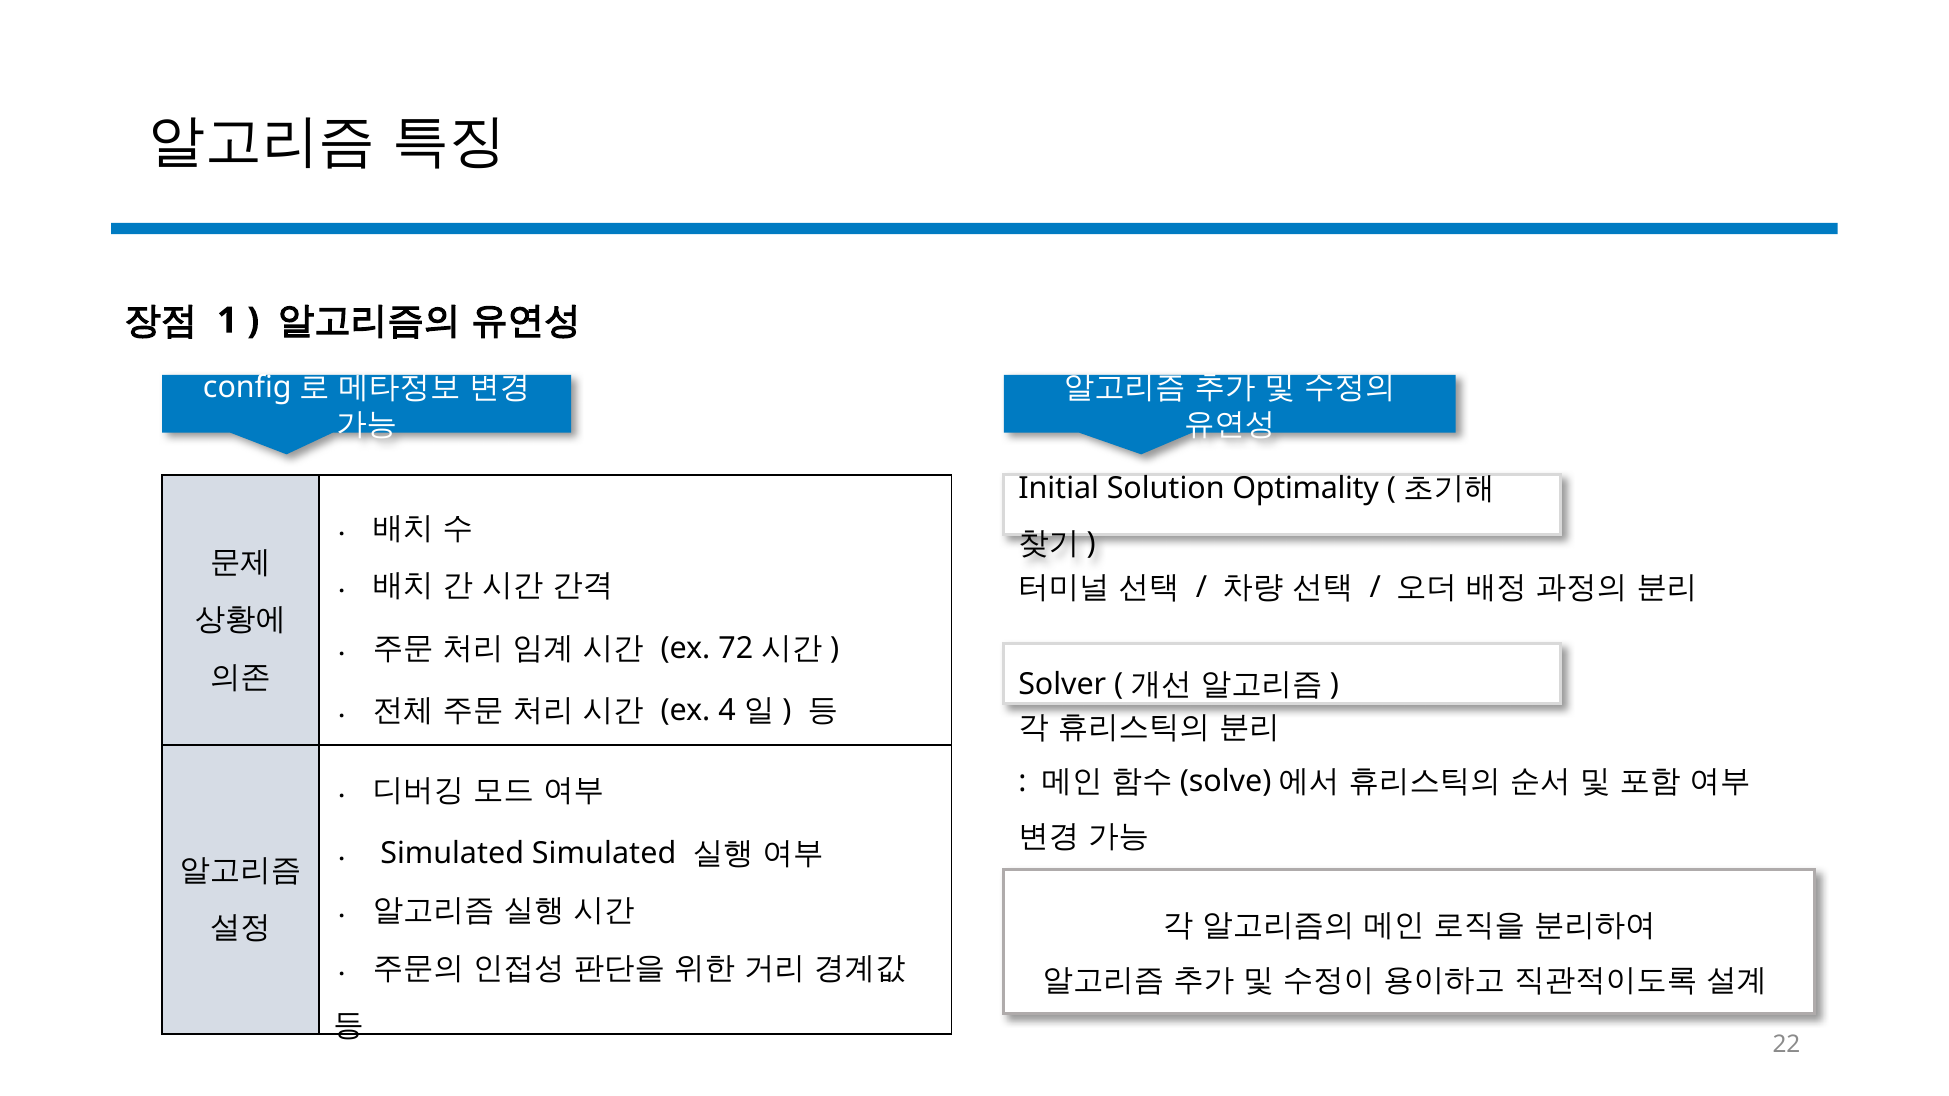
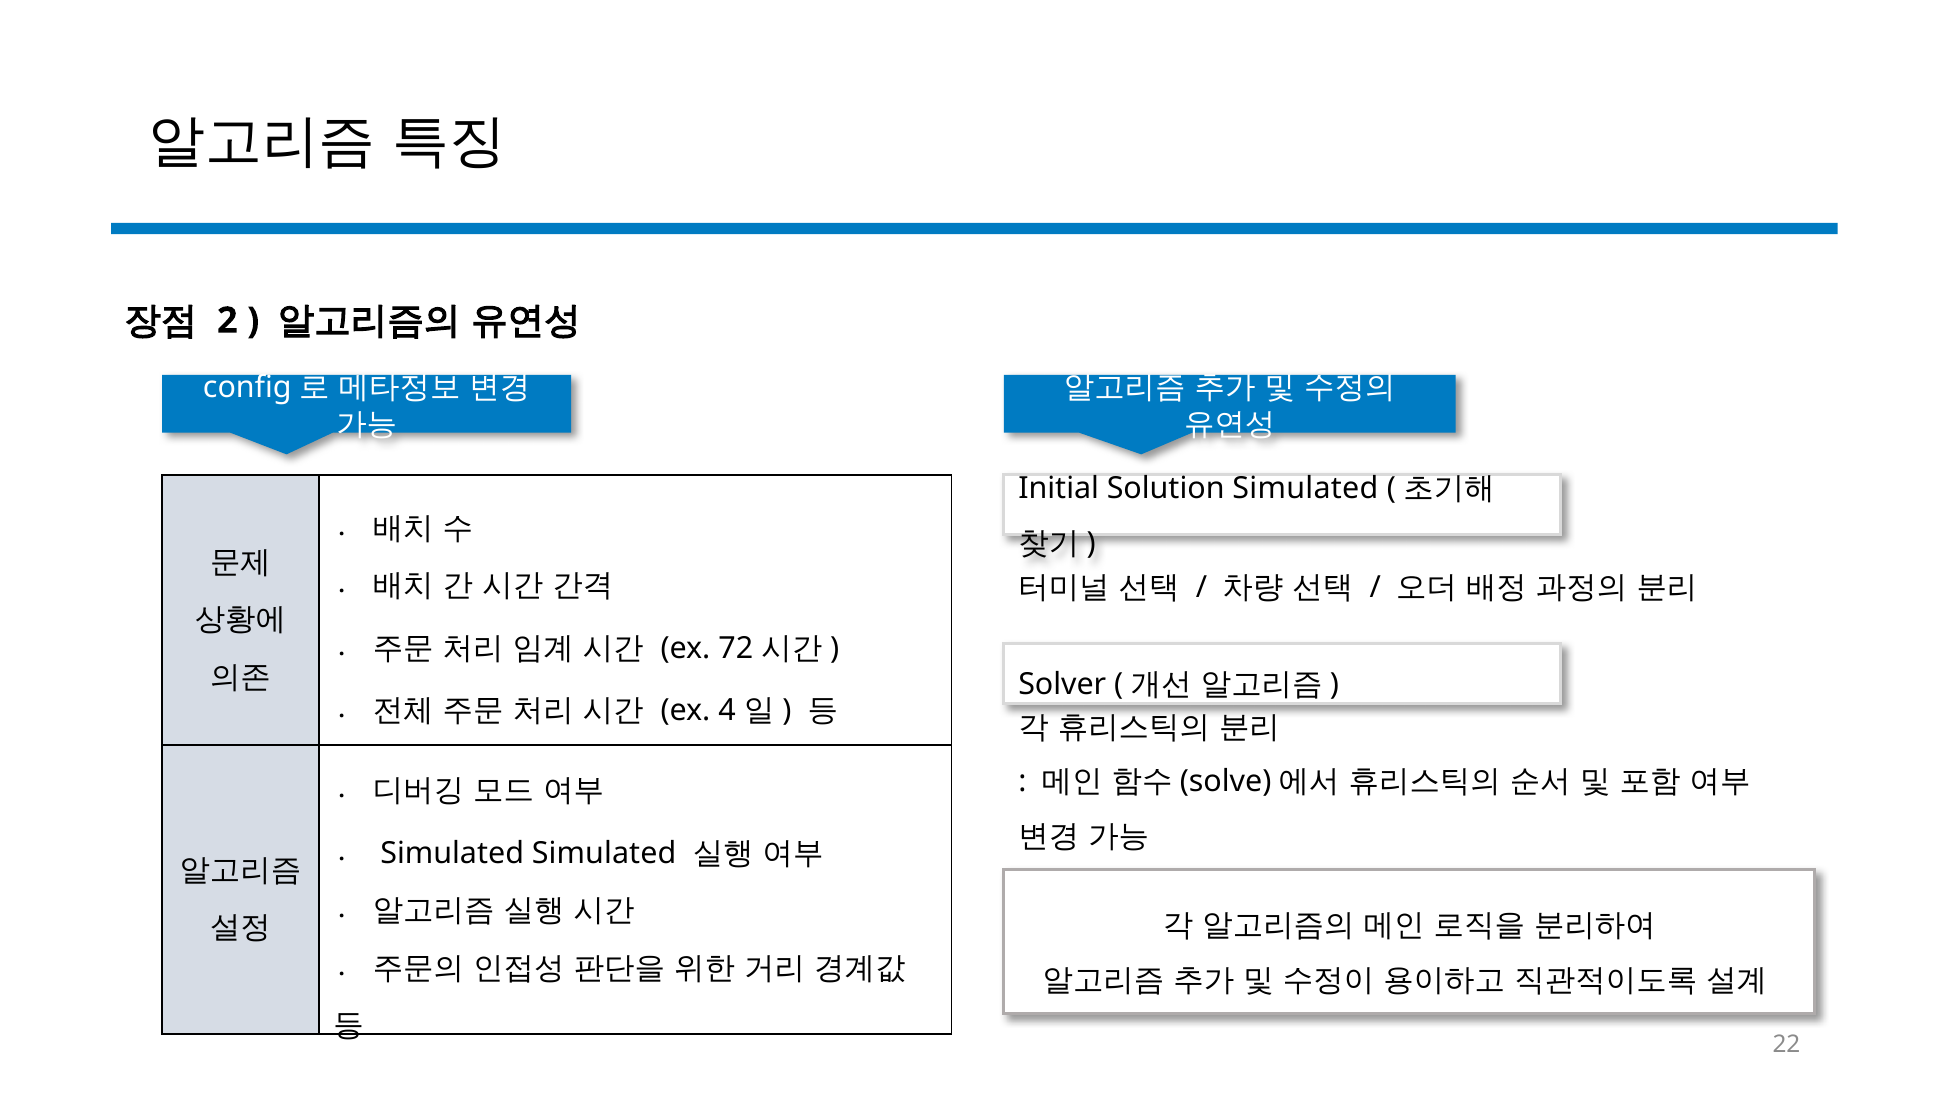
1: 1 -> 2 (227, 321)
Solution Optimality: Optimality -> Simulated (1305, 489)
